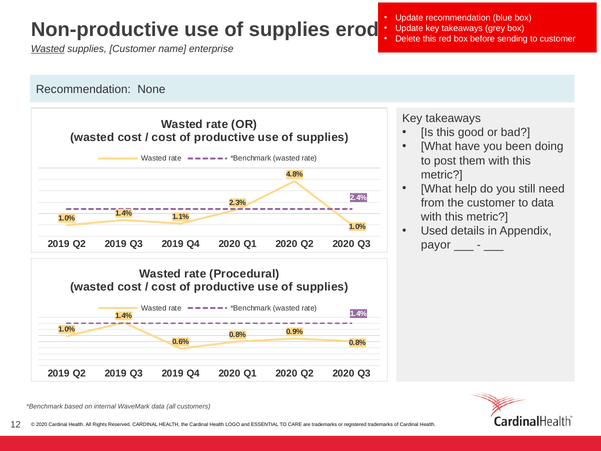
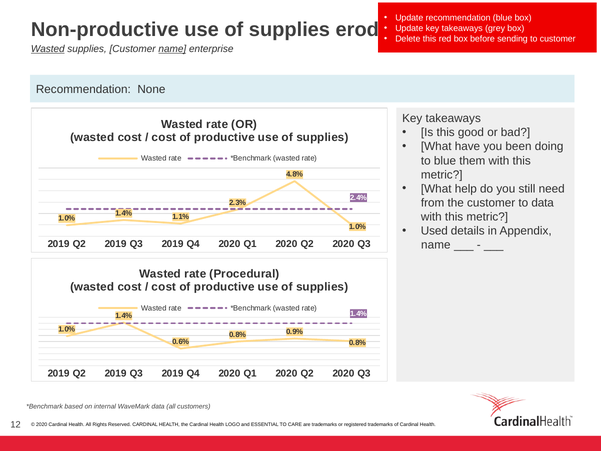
name underline: none -> present (172, 49)
to post: post -> blue (445, 161)
payor: payor -> name (436, 245)
